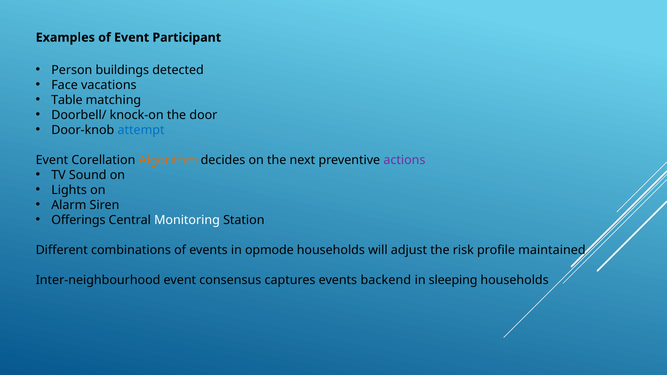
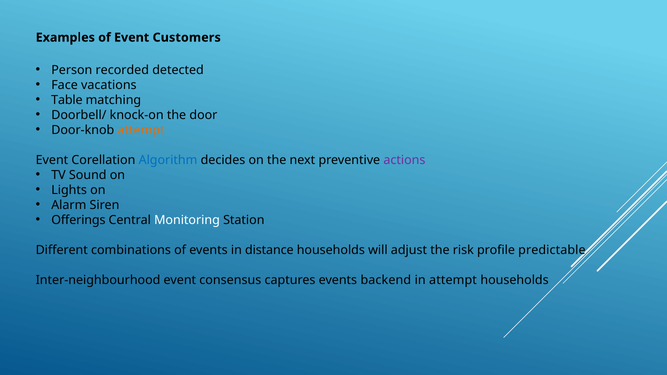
Participant: Participant -> Customers (187, 38)
buildings: buildings -> recorded (122, 70)
attempt colour: blue -> orange (141, 130)
Algorithm colour: orange -> blue (168, 160)
opmode: opmode -> distance (269, 250)
maintained: maintained -> predictable (552, 250)
in sleeping: sleeping -> attempt (453, 280)
